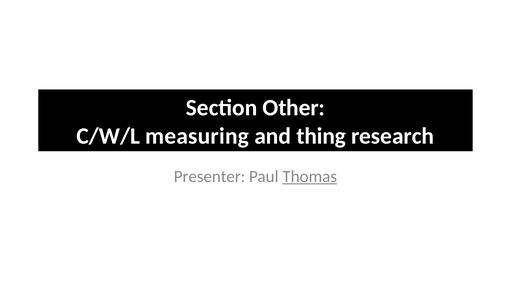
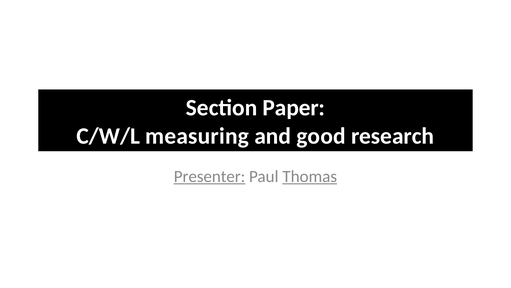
Other: Other -> Paper (294, 108)
thing: thing -> good (321, 136)
Presenter underline: none -> present (210, 176)
